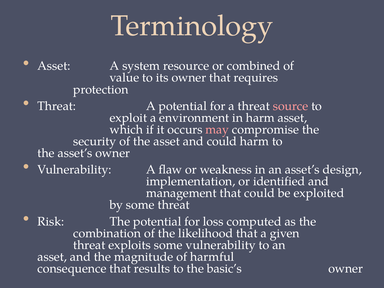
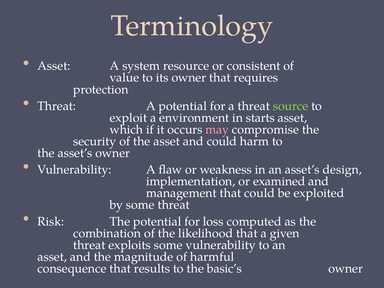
combined: combined -> consistent (254, 66)
source colour: pink -> light green (291, 106)
in harm: harm -> starts (260, 118)
identified: identified -> examined (279, 181)
